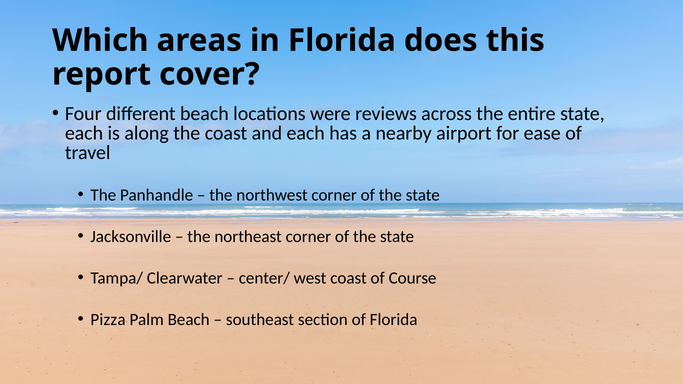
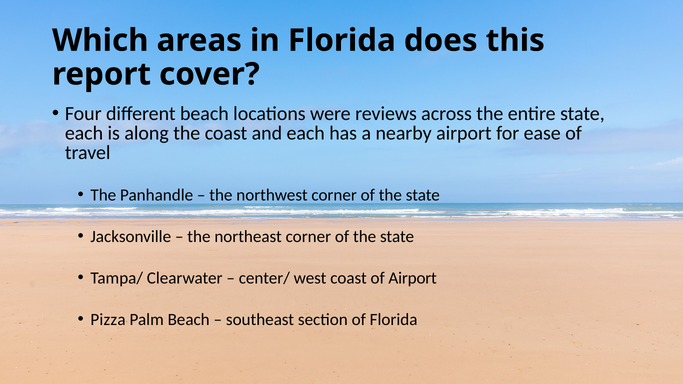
of Course: Course -> Airport (413, 278)
